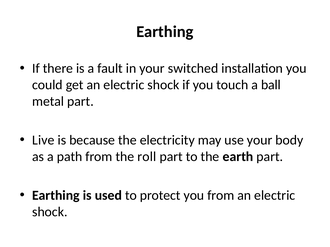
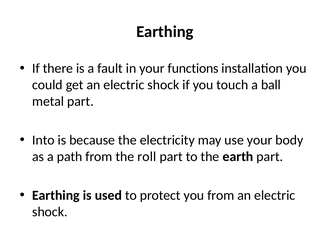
switched: switched -> functions (193, 69)
Live: Live -> Into (43, 140)
